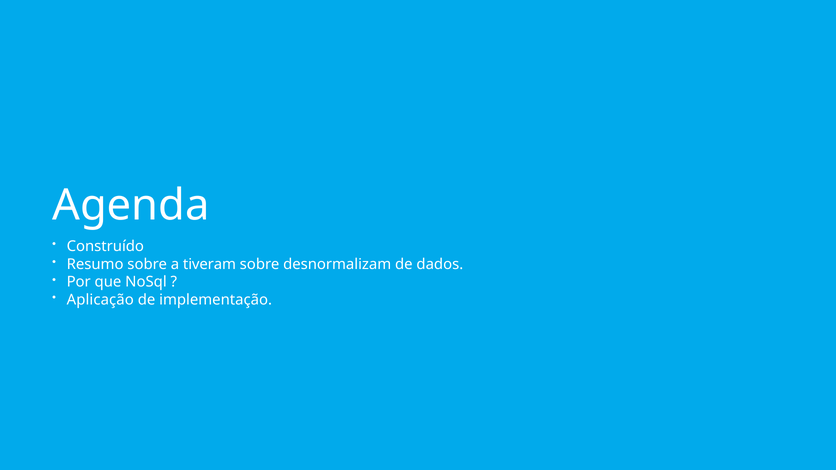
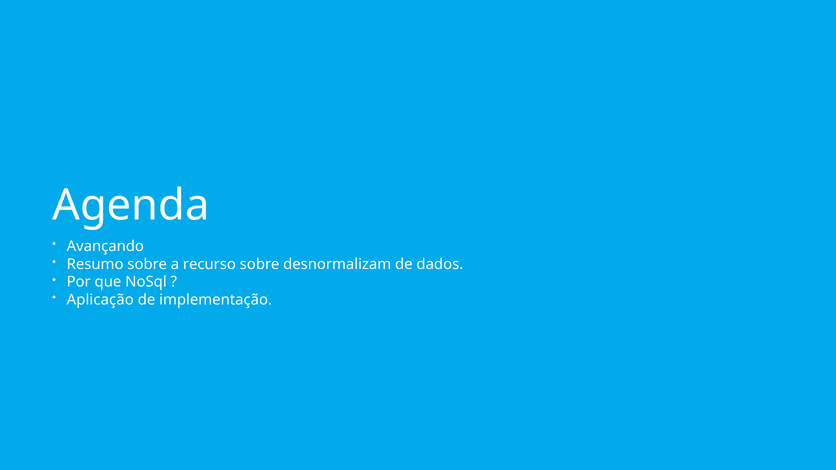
Construído: Construído -> Avançando (105, 246)
tiveram: tiveram -> recurso (209, 264)
